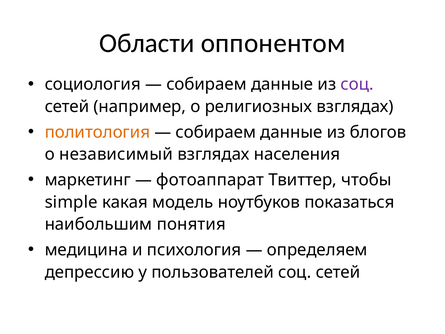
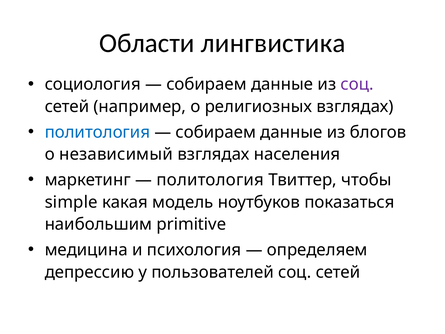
оппонентом: оппонентом -> лингвистика (273, 43)
политология colour: orange -> blue (97, 132)
фотоаппарат: фотоаппарат -> политология (210, 180)
понятия: понятия -> primitive (191, 224)
